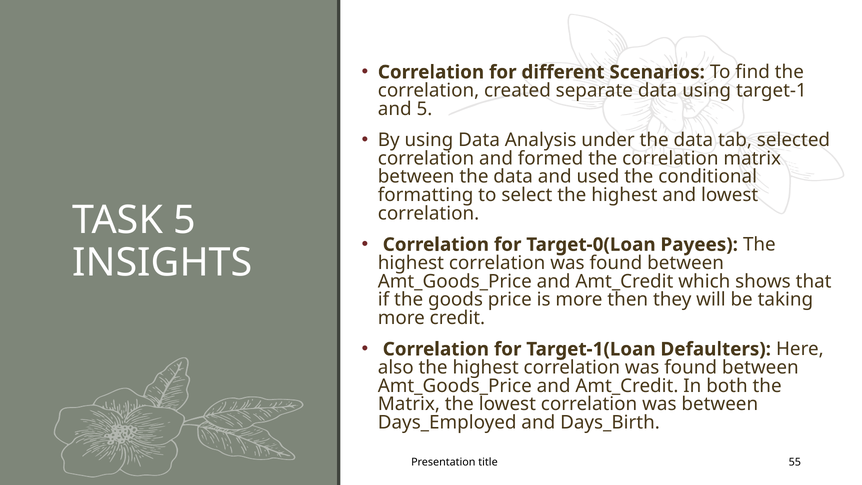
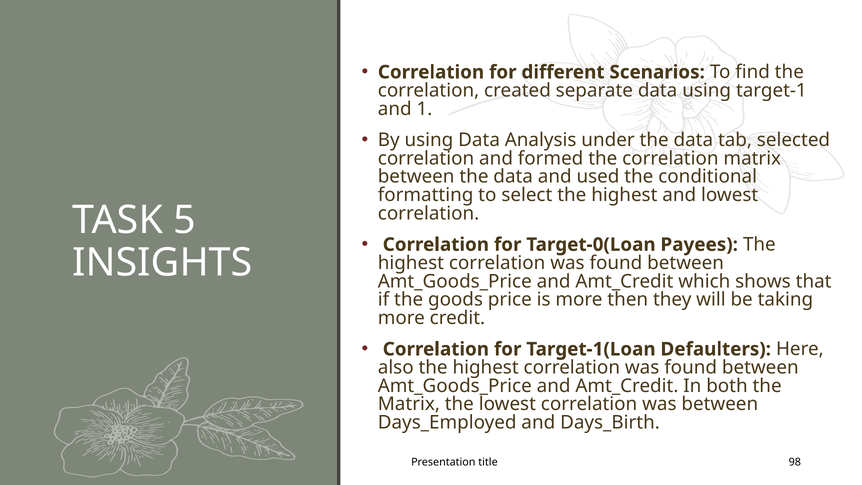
and 5: 5 -> 1 (424, 109)
55: 55 -> 98 (795, 462)
